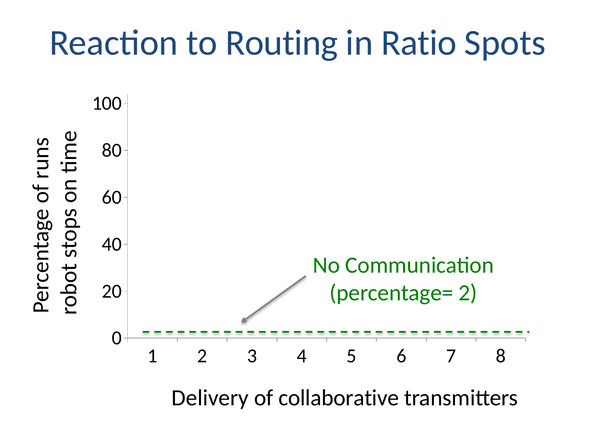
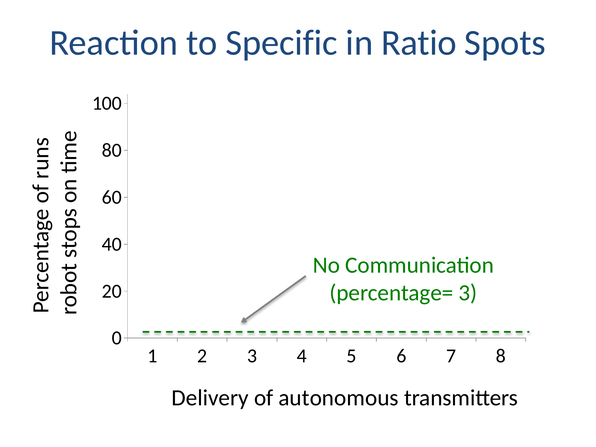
Routing: Routing -> Specific (282, 43)
percentage= 2: 2 -> 3 (468, 293)
collaborative: collaborative -> autonomous (339, 398)
